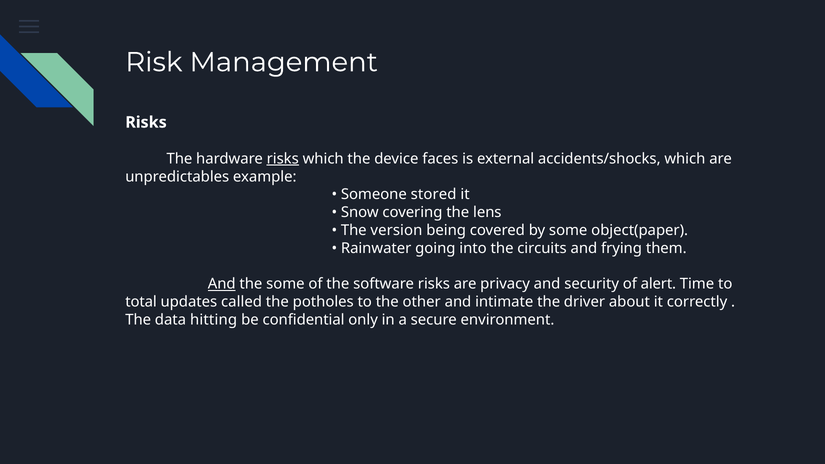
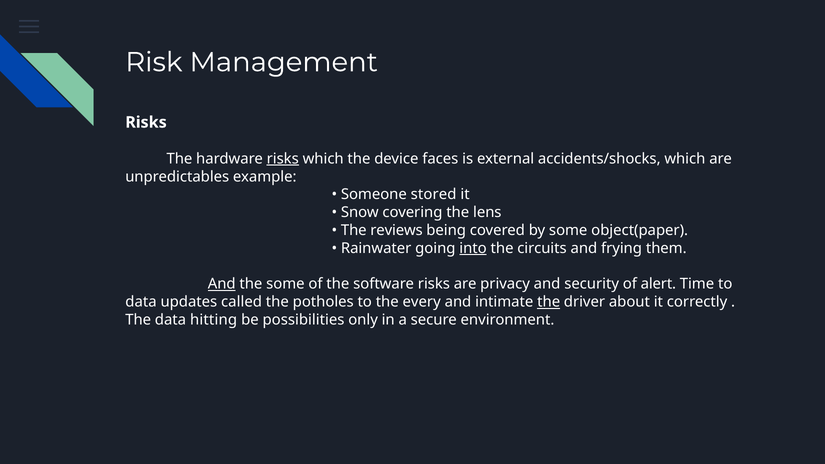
version: version -> reviews (397, 230)
into underline: none -> present (473, 248)
total: total -> data (141, 302)
other: other -> every (422, 302)
the underline: none -> present (549, 302)
confidential: confidential -> possibilities (304, 320)
